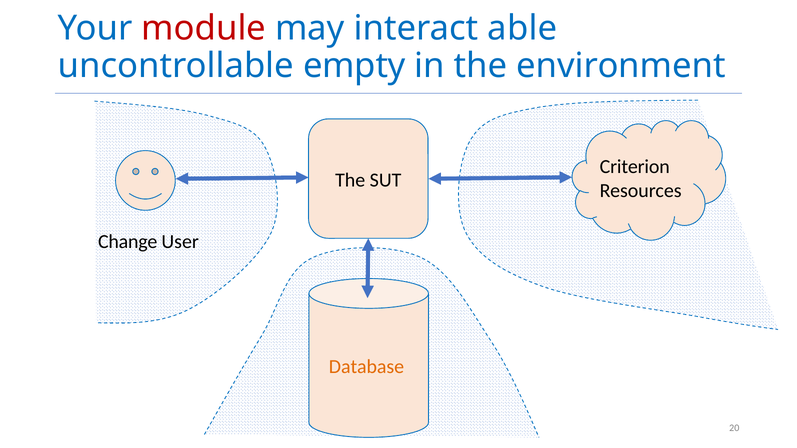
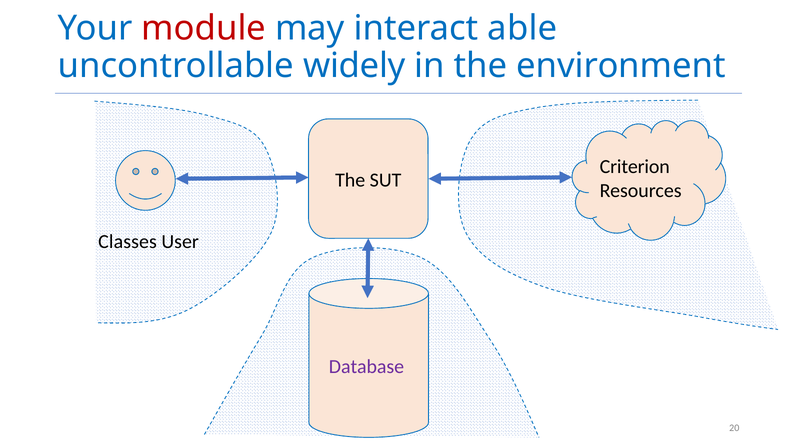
empty: empty -> widely (354, 66)
Change: Change -> Classes (128, 242)
Database colour: orange -> purple (366, 367)
